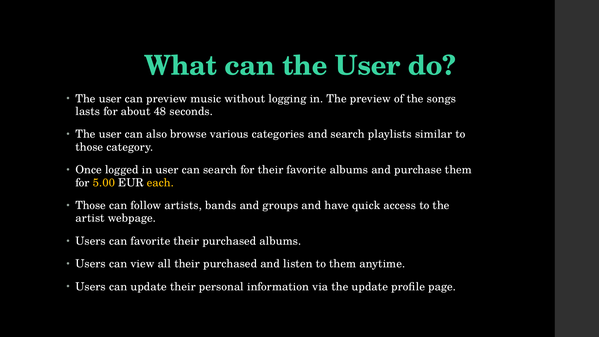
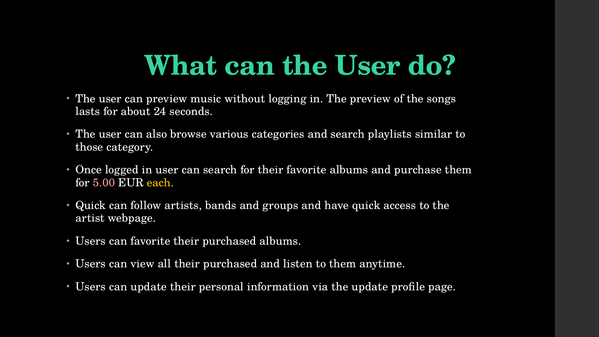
48: 48 -> 24 (160, 111)
5.00 colour: yellow -> pink (104, 183)
Those: Those -> Quick (91, 205)
